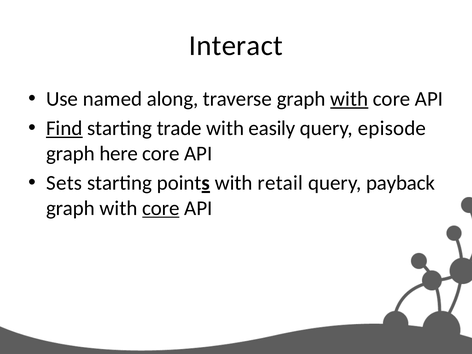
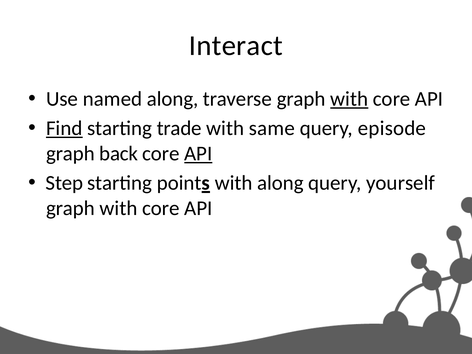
easily: easily -> same (272, 128)
here: here -> back (119, 154)
API underline: none -> present (198, 154)
Sets: Sets -> Step (64, 183)
with retail: retail -> along (280, 183)
payback: payback -> yourself (400, 183)
core underline: present -> none (161, 208)
